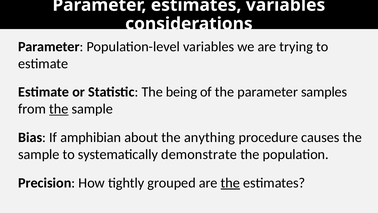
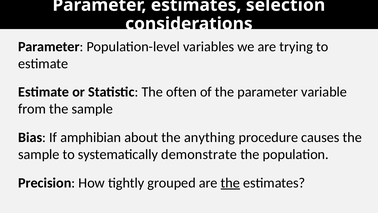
estimates variables: variables -> selection (286, 5)
being: being -> often (181, 92)
samples: samples -> variable (324, 92)
the underline: present -> none (59, 109)
